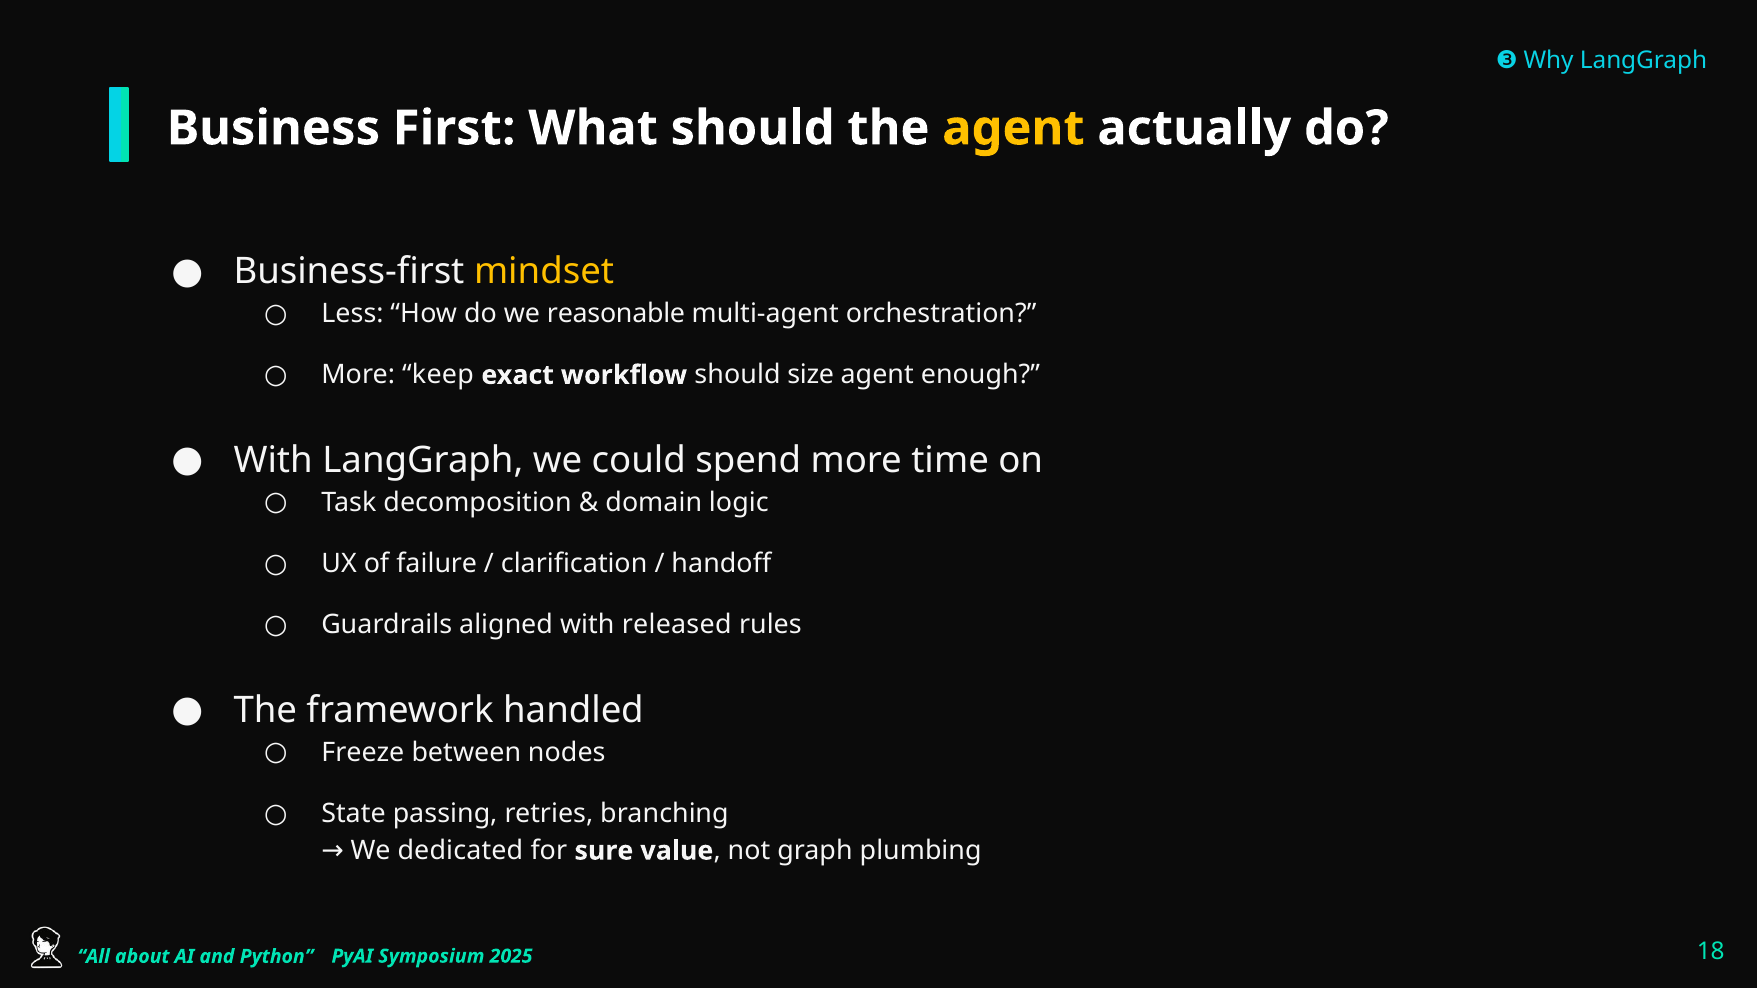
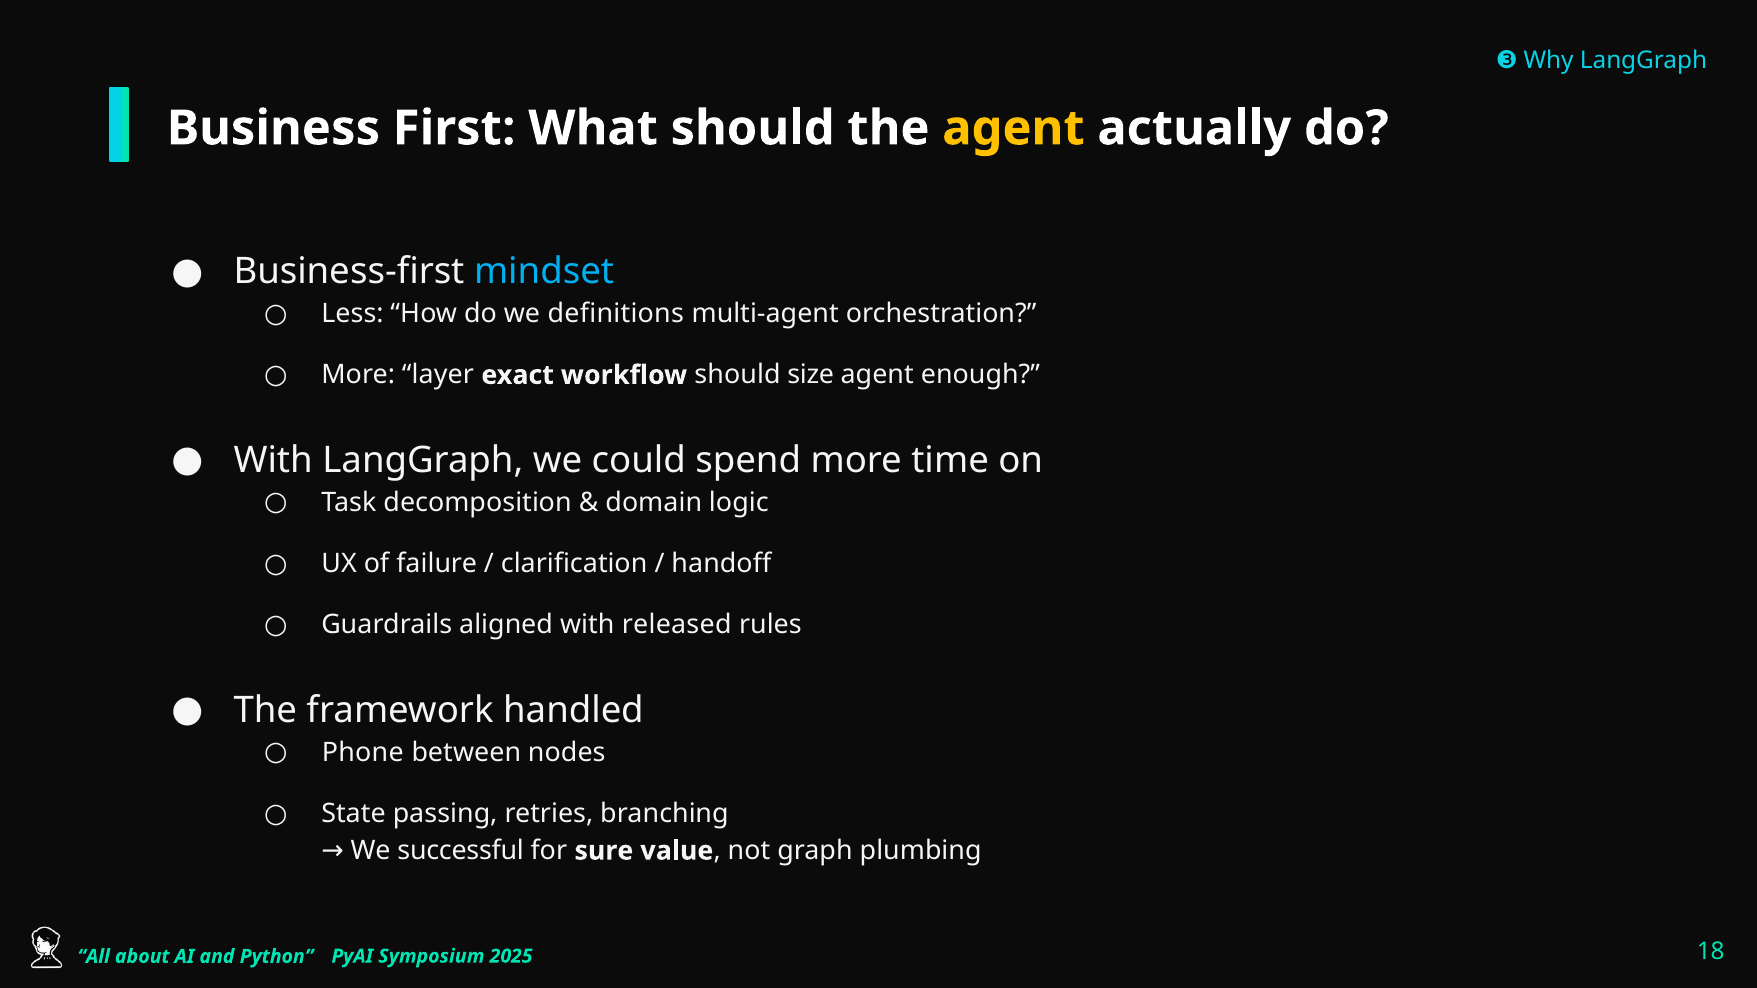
mindset colour: yellow -> light blue (544, 272)
reasonable: reasonable -> definitions (616, 314)
keep: keep -> layer (438, 375)
Freeze: Freeze -> Phone (363, 753)
dedicated: dedicated -> successful (461, 851)
